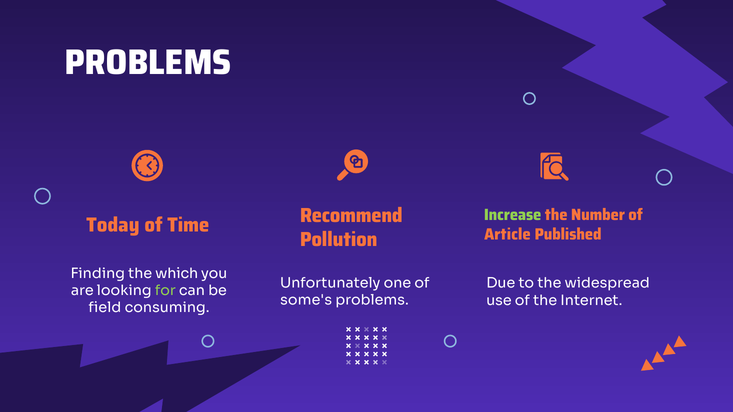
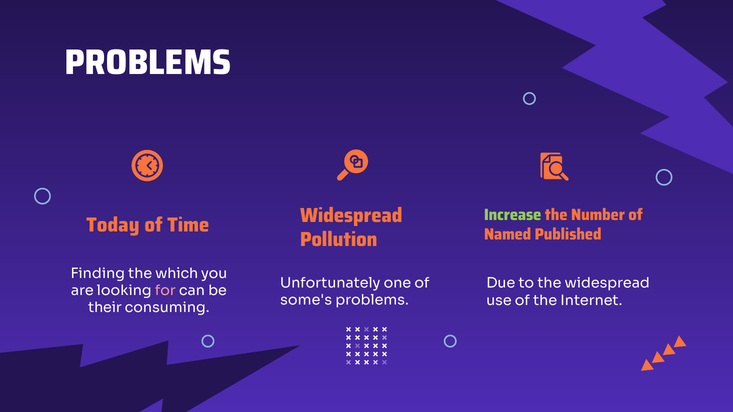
Time Recommend: Recommend -> Widespread (351, 215)
Article: Article -> Named (508, 235)
for colour: light green -> pink (165, 291)
field: field -> their (105, 308)
